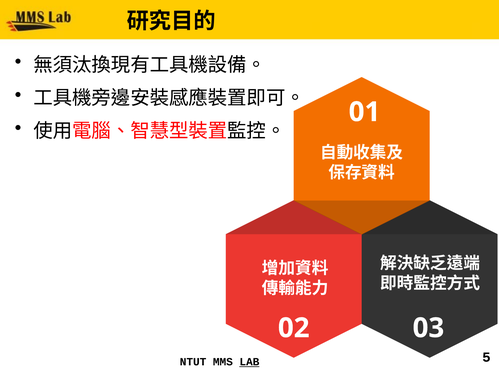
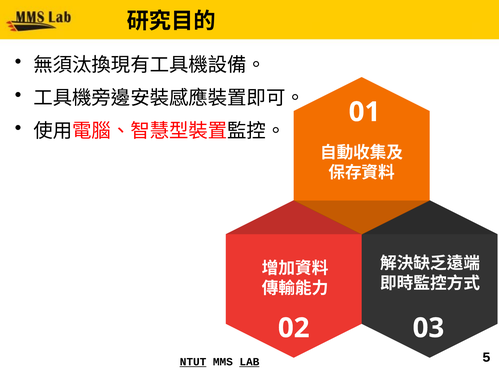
NTUT underline: none -> present (193, 362)
